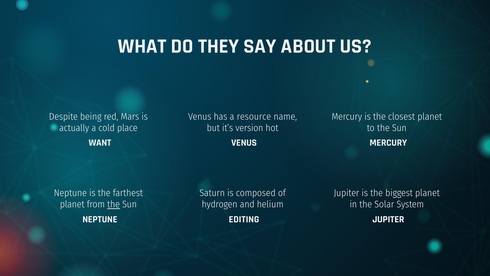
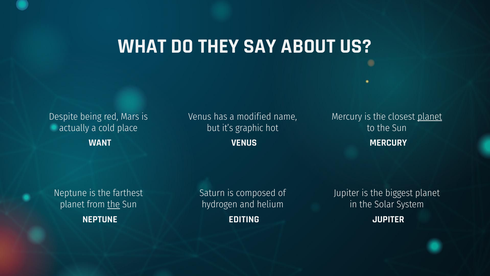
resource: resource -> modified (254, 117)
planet underline: none -> present (430, 117)
version: version -> graphic (249, 128)
